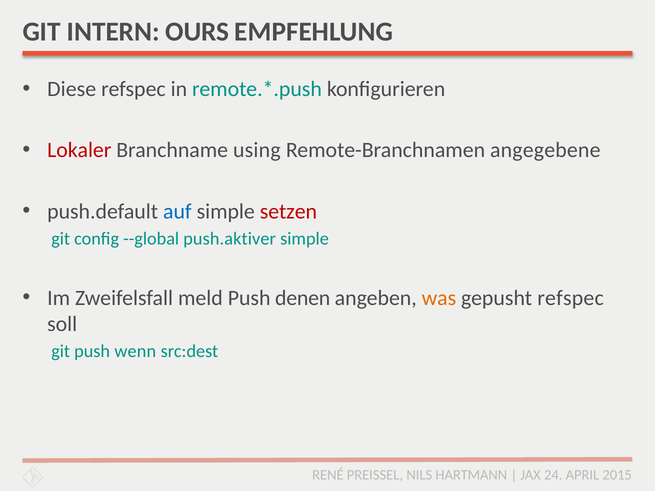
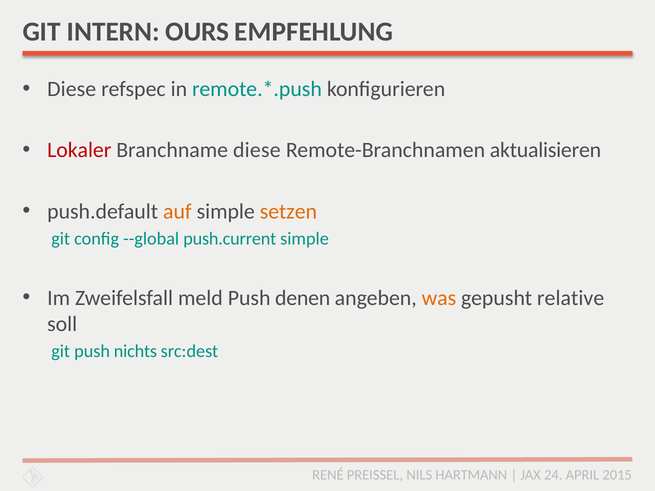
Branchname using: using -> diese (257, 150)
angegebene: angegebene -> aktualisieren (545, 150)
auf colour: blue -> orange (177, 211)
setzen colour: red -> orange (288, 211)
push.aktiver: push.aktiver -> push.current (230, 239)
gepusht refspec: refspec -> relative (571, 298)
wenn: wenn -> nichts (135, 352)
